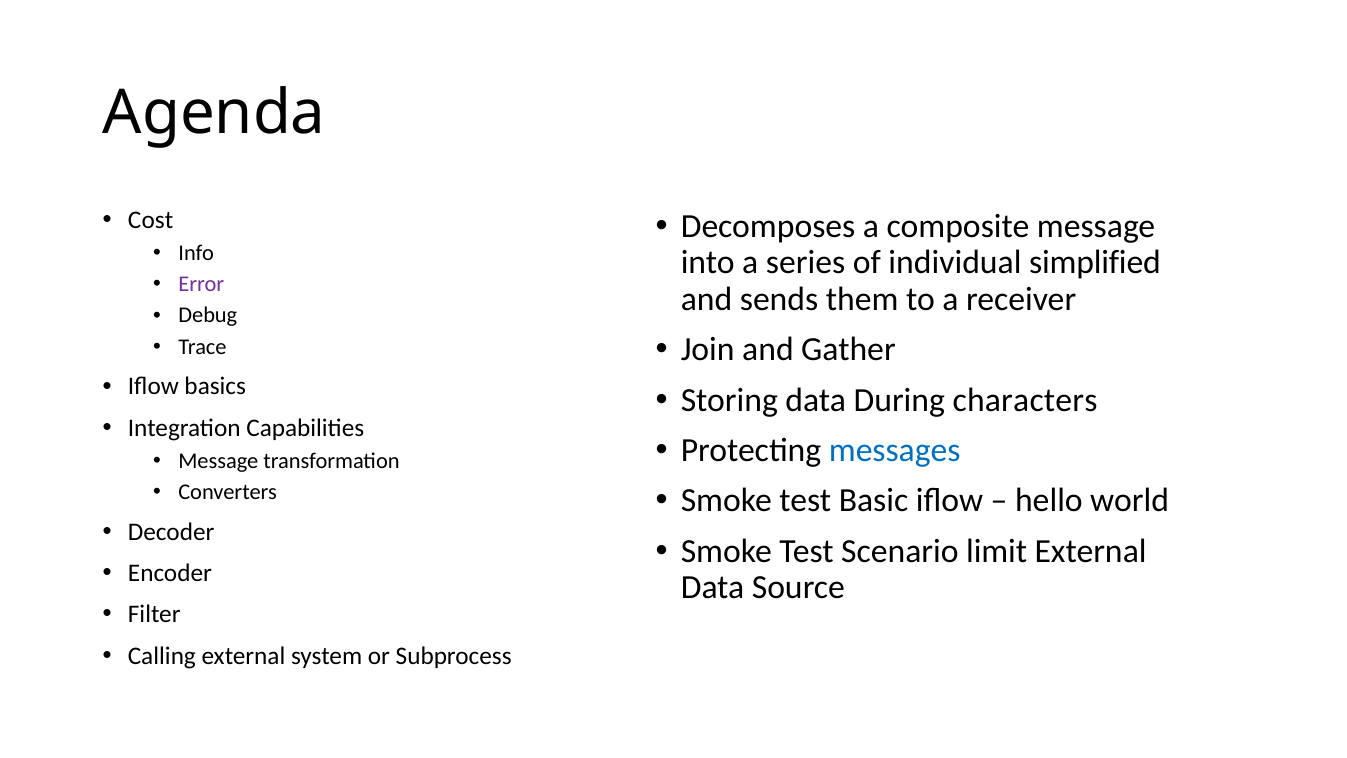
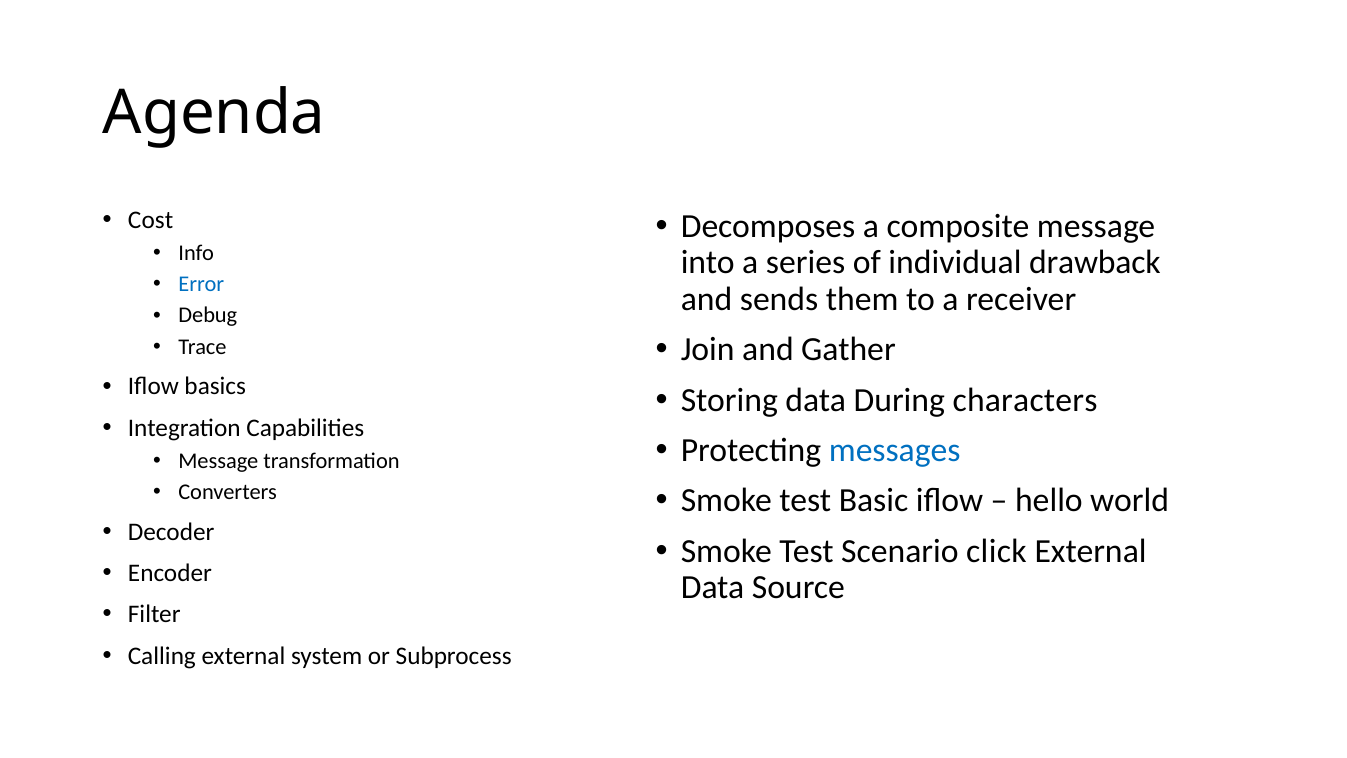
simplified: simplified -> drawback (1095, 263)
Error colour: purple -> blue (201, 284)
limit: limit -> click (996, 551)
